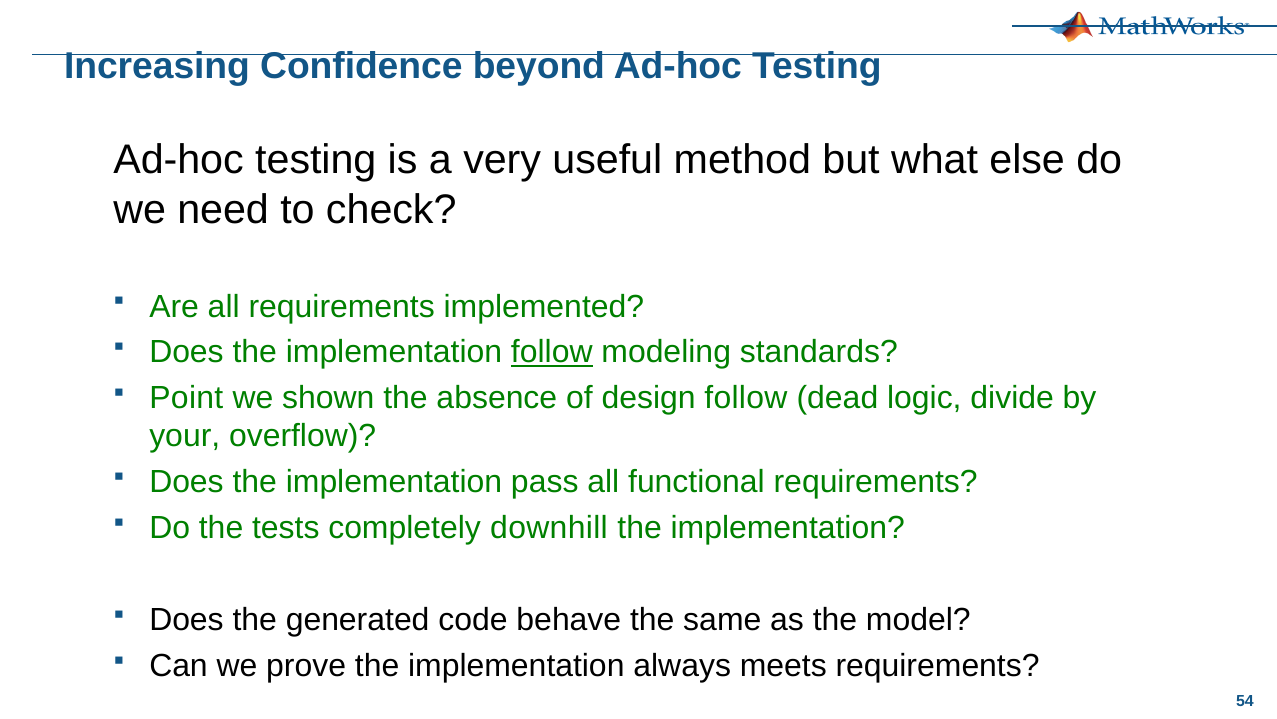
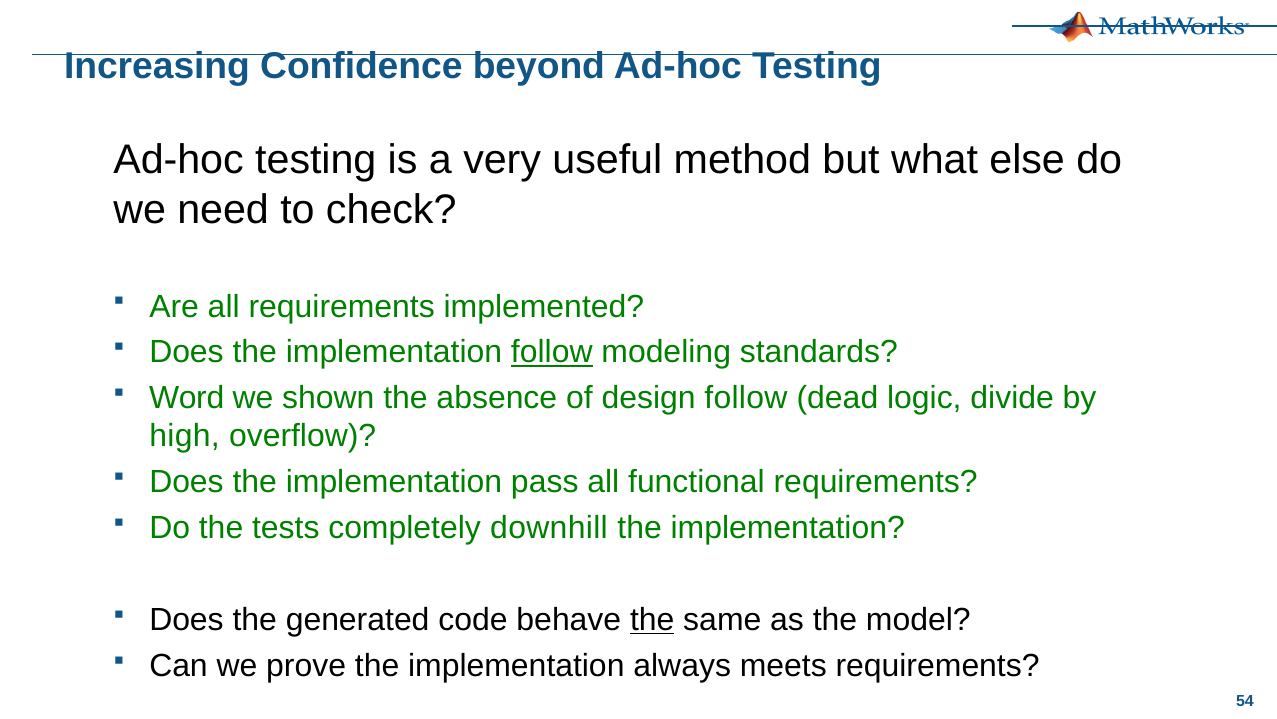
Point: Point -> Word (187, 398)
your: your -> high (185, 436)
the underline: none -> present (652, 619)
